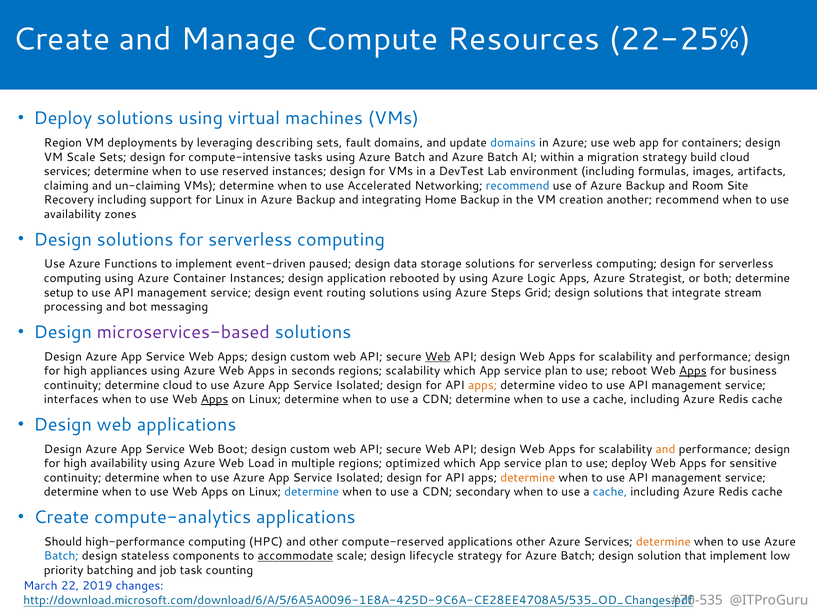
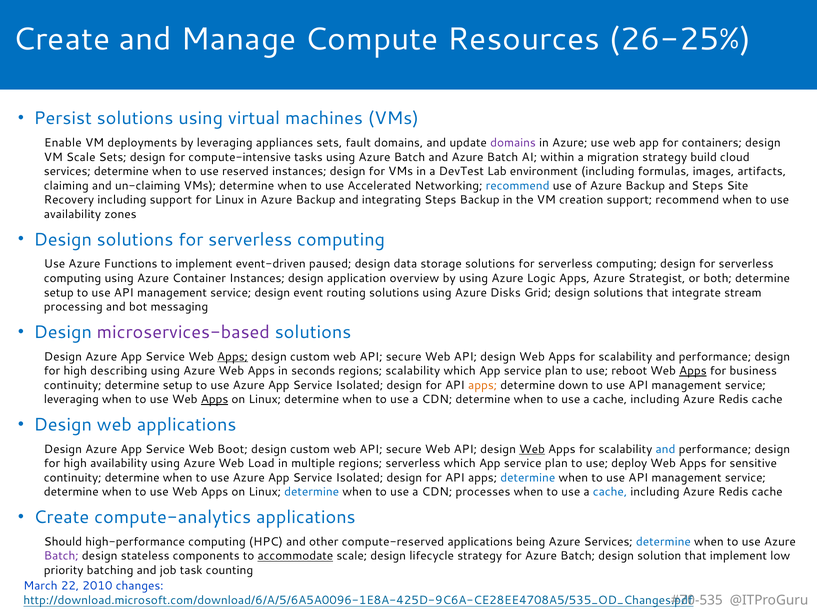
22-25%: 22-25% -> 26-25% (680, 39)
Deploy: Deploy -> Persist (63, 118)
Region: Region -> Enable (63, 143)
describing: describing -> appliances (285, 143)
domains colour: blue -> purple (513, 143)
and Room: Room -> Steps (707, 186)
integrating Home: Home -> Steps (440, 200)
creation another: another -> support (629, 200)
rebooted: rebooted -> overview (414, 278)
Steps: Steps -> Disks (505, 292)
Apps underline: none -> present (232, 356)
Web underline: present -> none (438, 356)
appliances: appliances -> describing (119, 371)
continuity determine cloud: cloud -> setup (178, 385)
video: video -> down (573, 385)
interfaces: interfaces -> leveraging (71, 399)
Web underline: none -> present (532, 449)
and colour: orange -> blue (666, 449)
regions optimized: optimized -> serverless (413, 463)
determine colour: orange -> blue (528, 478)
secondary: secondary -> processes (483, 492)
applications other: other -> being (531, 542)
determine colour: orange -> blue (663, 542)
Batch colour: blue -> purple (61, 556)
2019: 2019 -> 2010 (97, 586)
